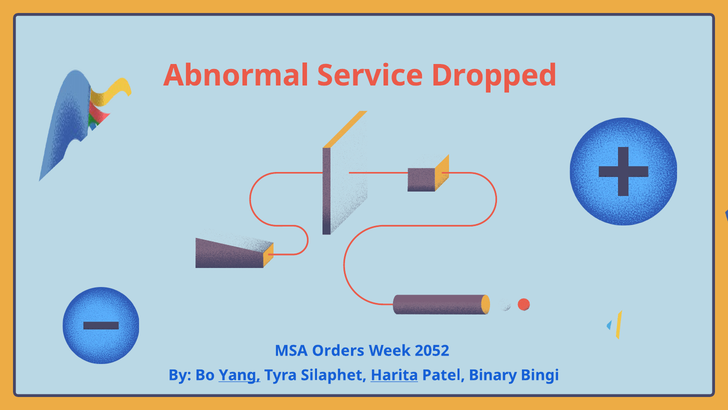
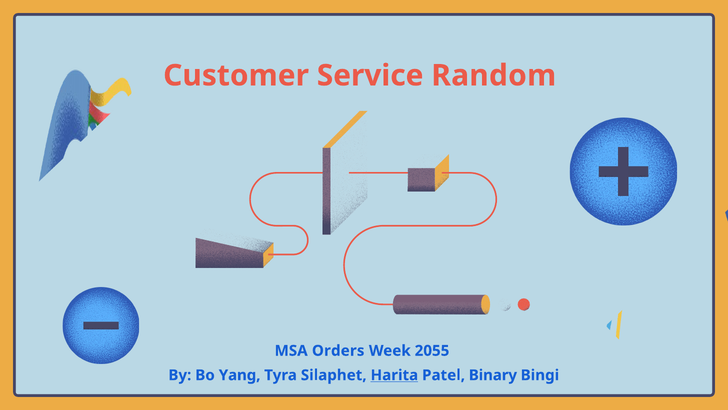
Abnormal: Abnormal -> Customer (236, 75)
Dropped: Dropped -> Random (494, 75)
2052: 2052 -> 2055 (432, 350)
Yang underline: present -> none (240, 375)
